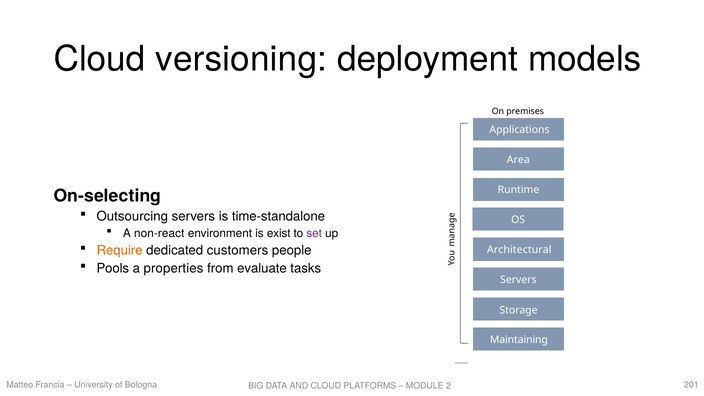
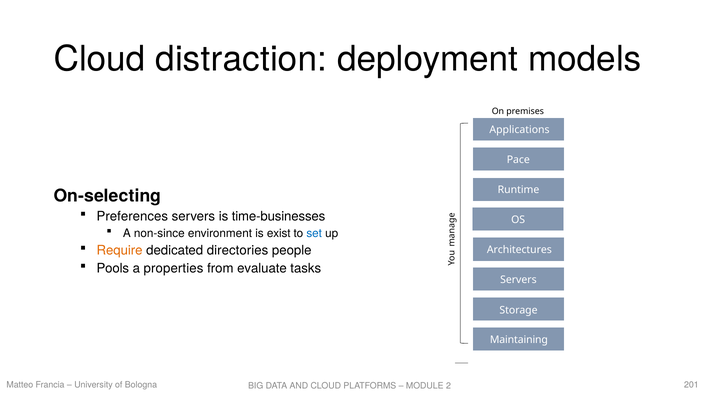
versioning: versioning -> distraction (241, 59)
Area: Area -> Pace (518, 160)
Outsourcing: Outsourcing -> Preferences (132, 216)
time-standalone: time-standalone -> time-businesses (279, 216)
non-react: non-react -> non-since (159, 233)
set colour: purple -> blue (314, 233)
customers: customers -> directories (238, 250)
Architectural: Architectural -> Architectures (519, 250)
